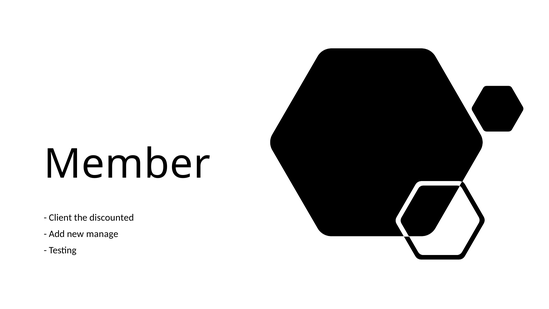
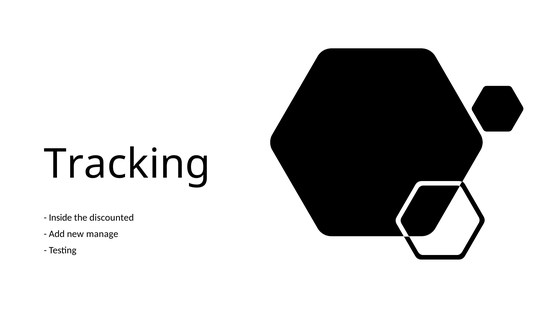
Member: Member -> Tracking (127, 164)
Client: Client -> Inside (60, 218)
